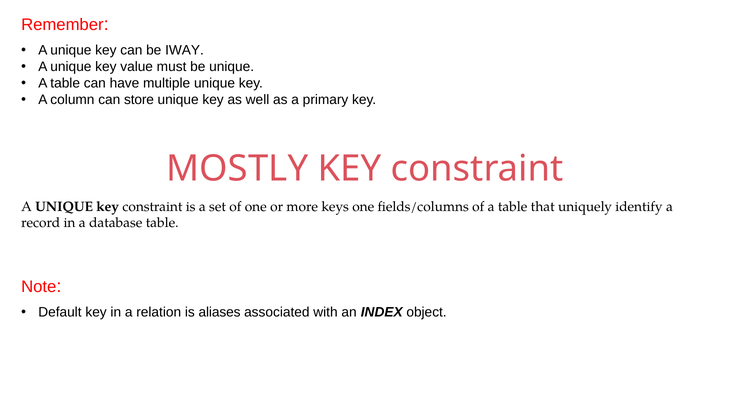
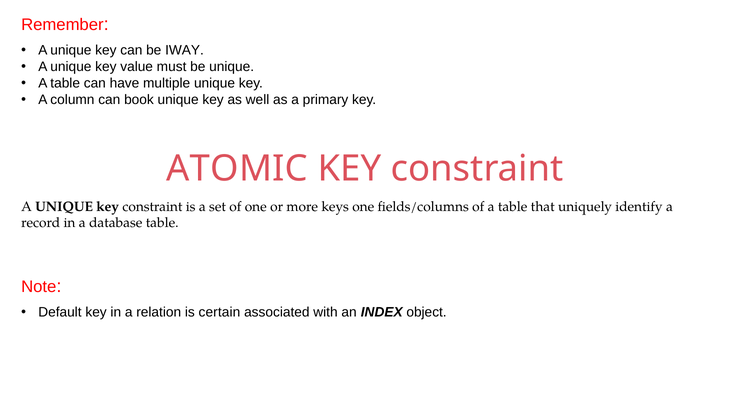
store: store -> book (139, 100)
MOSTLY: MOSTLY -> ATOMIC (237, 169)
aliases: aliases -> certain (219, 312)
